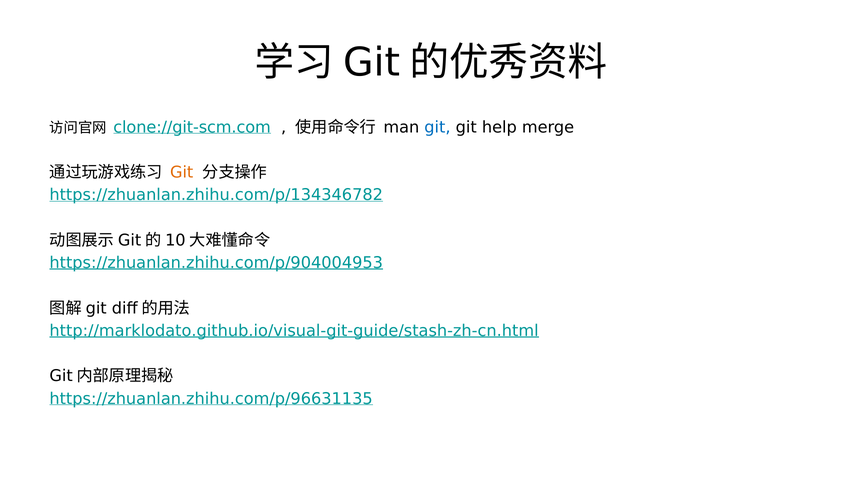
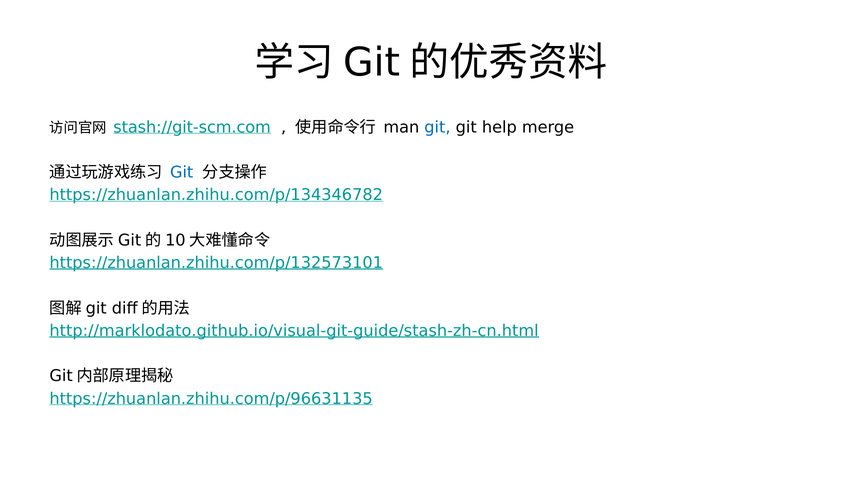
clone://git-scm.com: clone://git-scm.com -> stash://git-scm.com (192, 127)
Git colour: orange -> blue (182, 172)
https://zhuanlan.zhihu.com/p/904004953: https://zhuanlan.zhihu.com/p/904004953 -> https://zhuanlan.zhihu.com/p/132573101 (216, 263)
